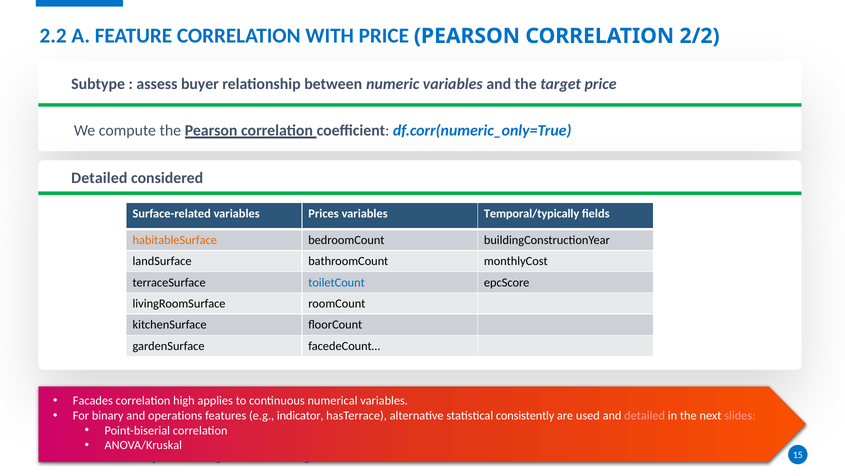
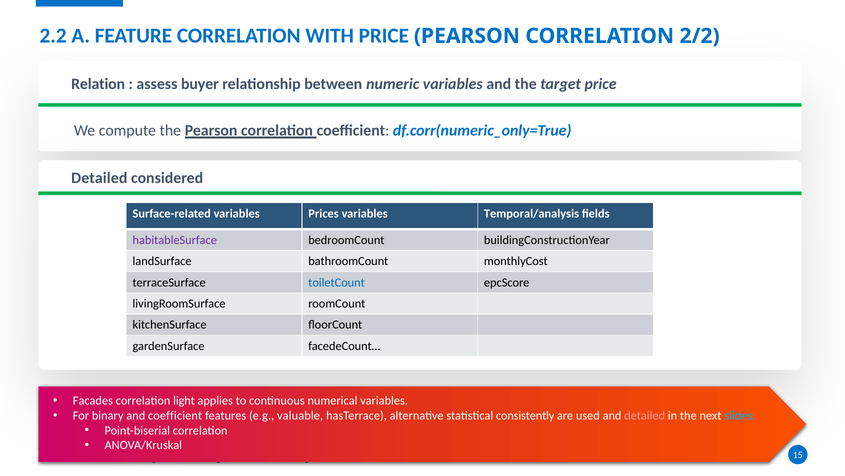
Subtype: Subtype -> Relation (98, 84)
Temporal/typically: Temporal/typically -> Temporal/analysis (532, 213)
habitableSurface colour: orange -> purple (175, 240)
high: high -> light (184, 400)
and operations: operations -> coefficient (175, 415)
indicator: indicator -> valuable (300, 415)
slides colour: pink -> light blue (740, 415)
